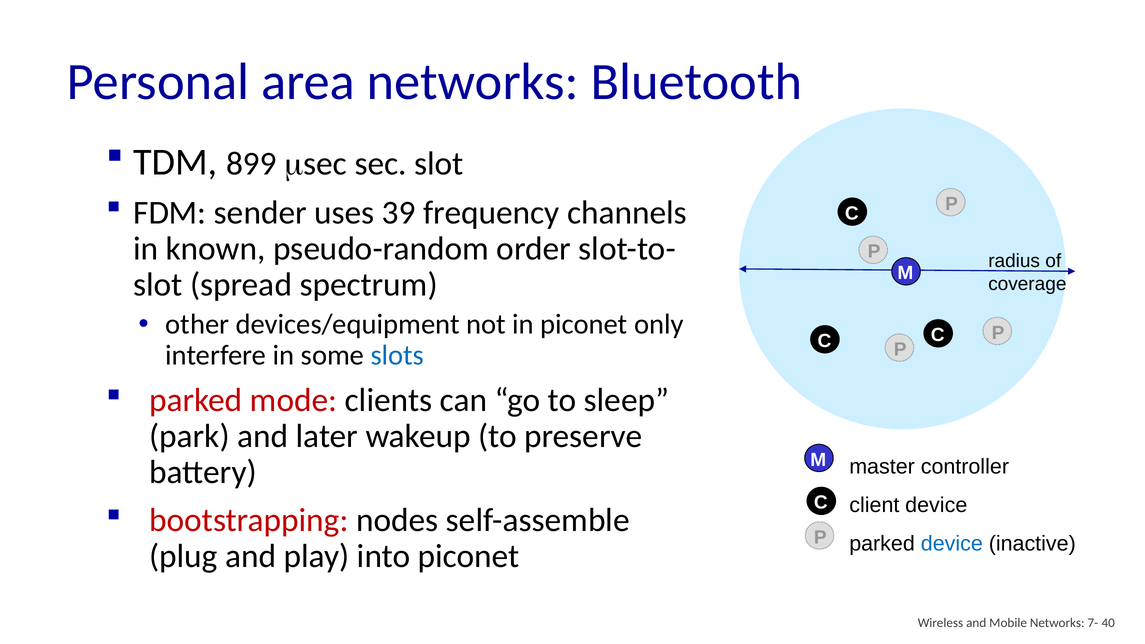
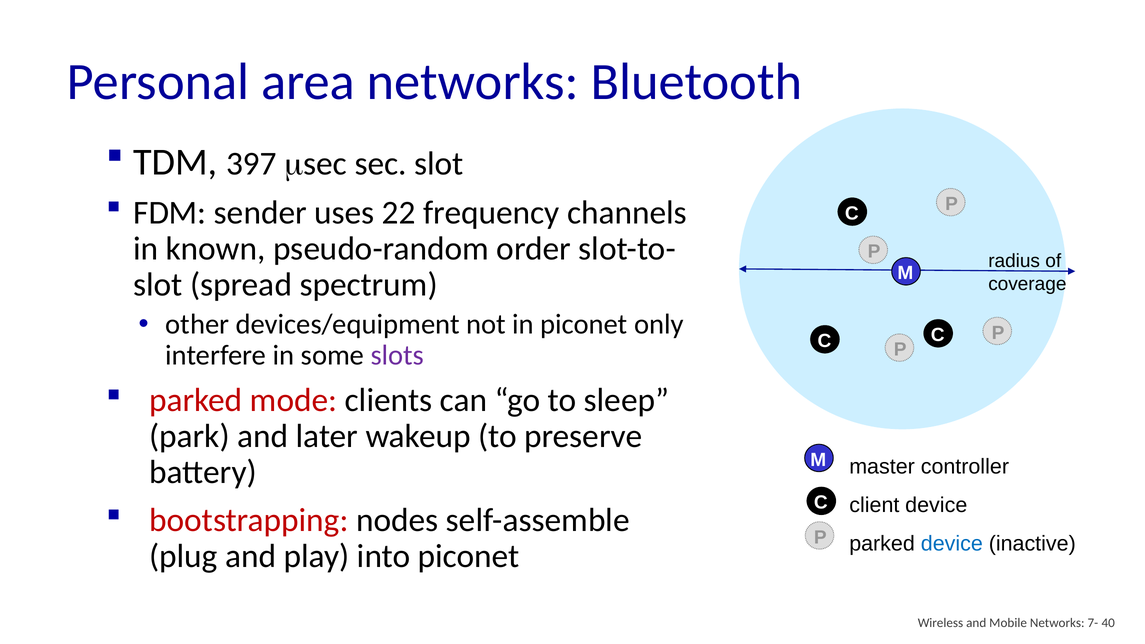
899: 899 -> 397 (251, 164)
39: 39 -> 22 (399, 213)
slots colour: blue -> purple (397, 355)
